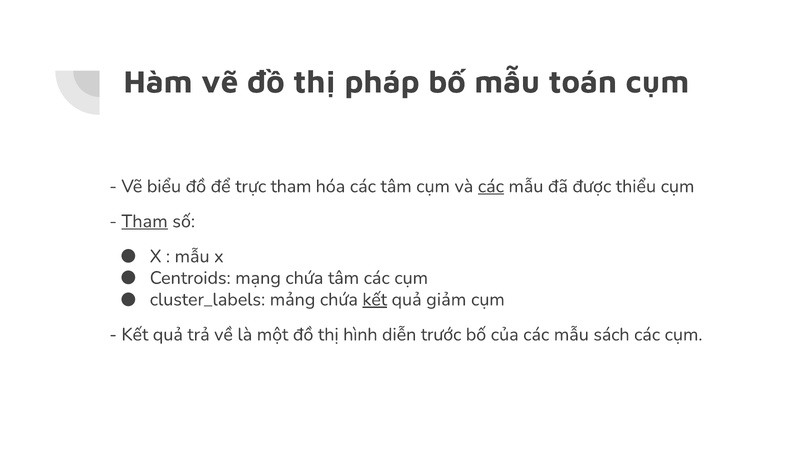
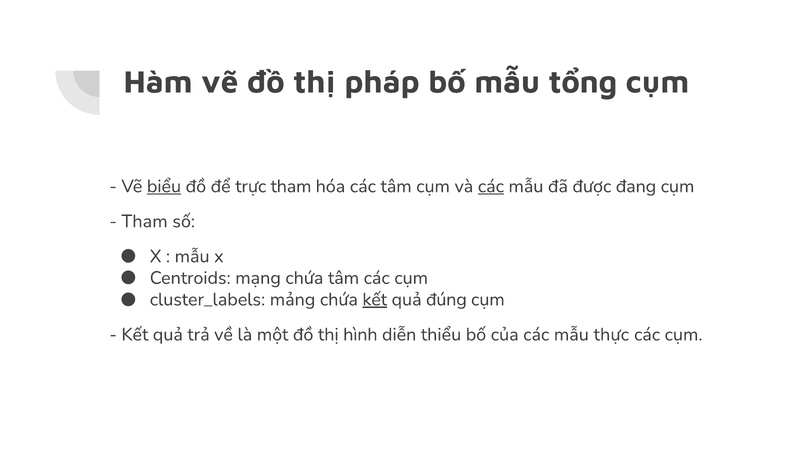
toán: toán -> tổng (583, 82)
biểu underline: none -> present (164, 186)
thiểu: thiểu -> đang (636, 186)
Tham underline: present -> none (145, 221)
giảm: giảm -> đúng (446, 300)
trước: trước -> thiểu (441, 335)
sách: sách -> thực (611, 335)
